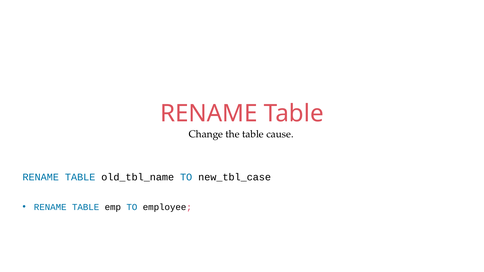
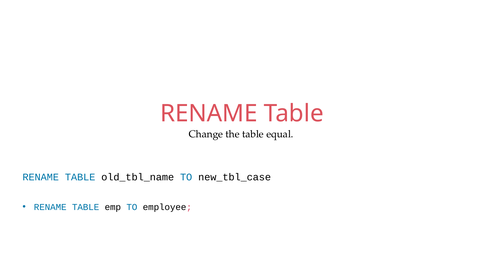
cause: cause -> equal (280, 134)
